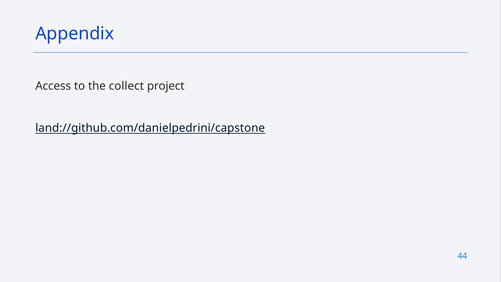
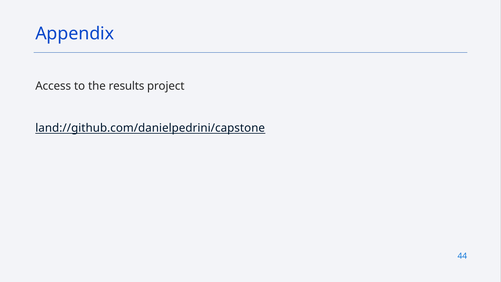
collect: collect -> results (126, 86)
